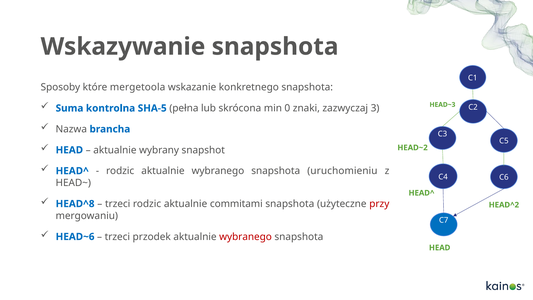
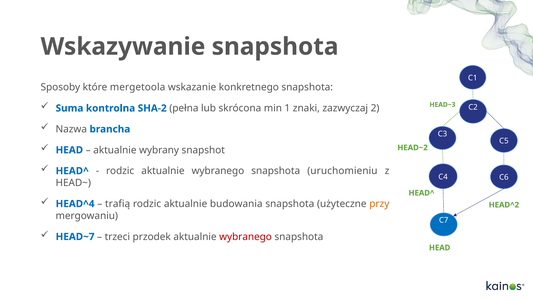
SHA-5: SHA-5 -> SHA-2 (152, 108)
0: 0 -> 1 (287, 108)
3: 3 -> 2 (375, 108)
HEAD^8: HEAD^8 -> HEAD^4 (75, 204)
trzeci: trzeci -> trafią (118, 204)
commitami: commitami -> budowania (236, 204)
przy colour: red -> orange (379, 204)
HEAD~6: HEAD~6 -> HEAD~7 (75, 237)
